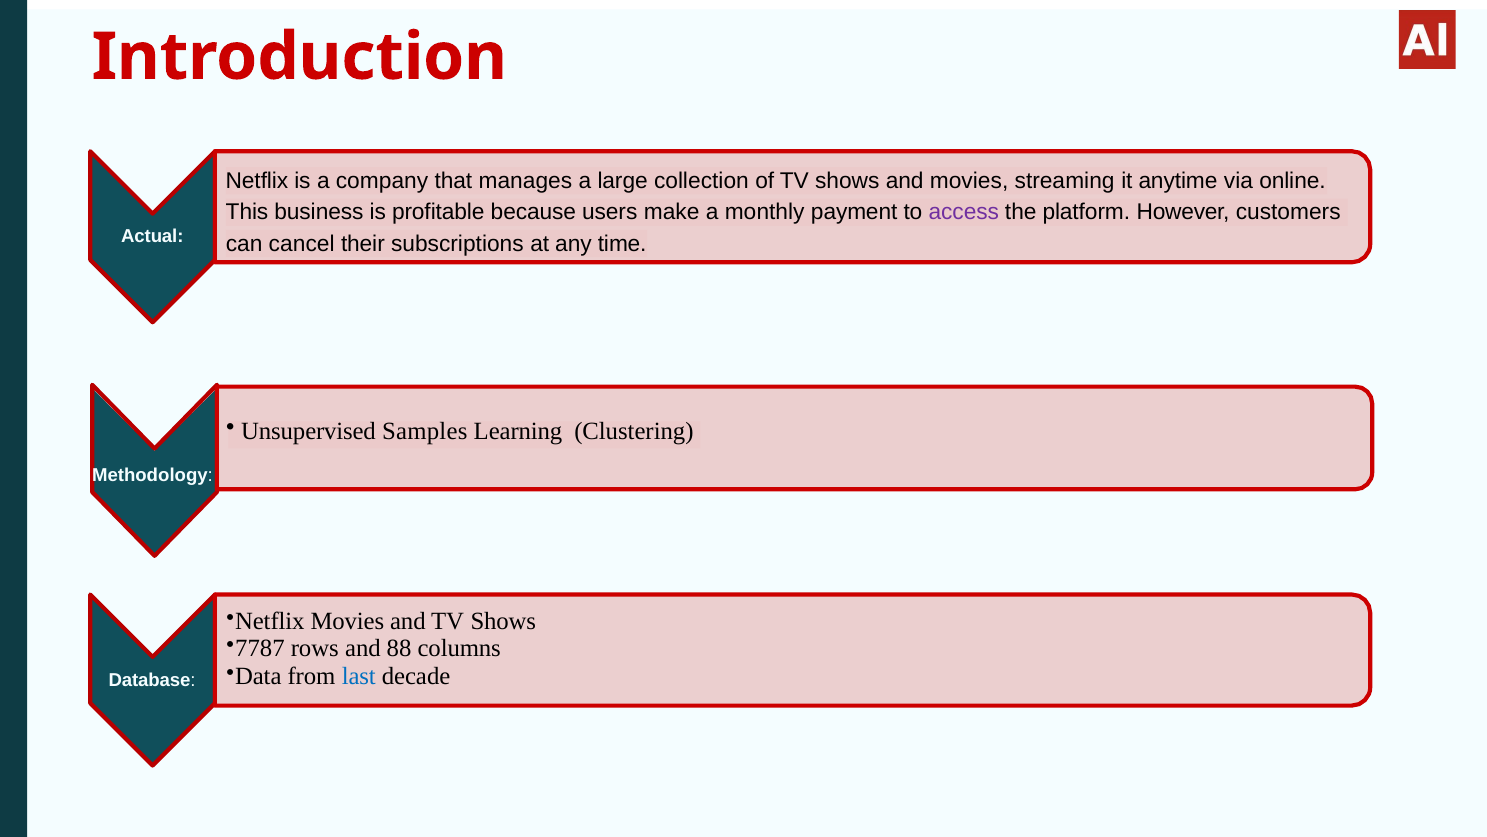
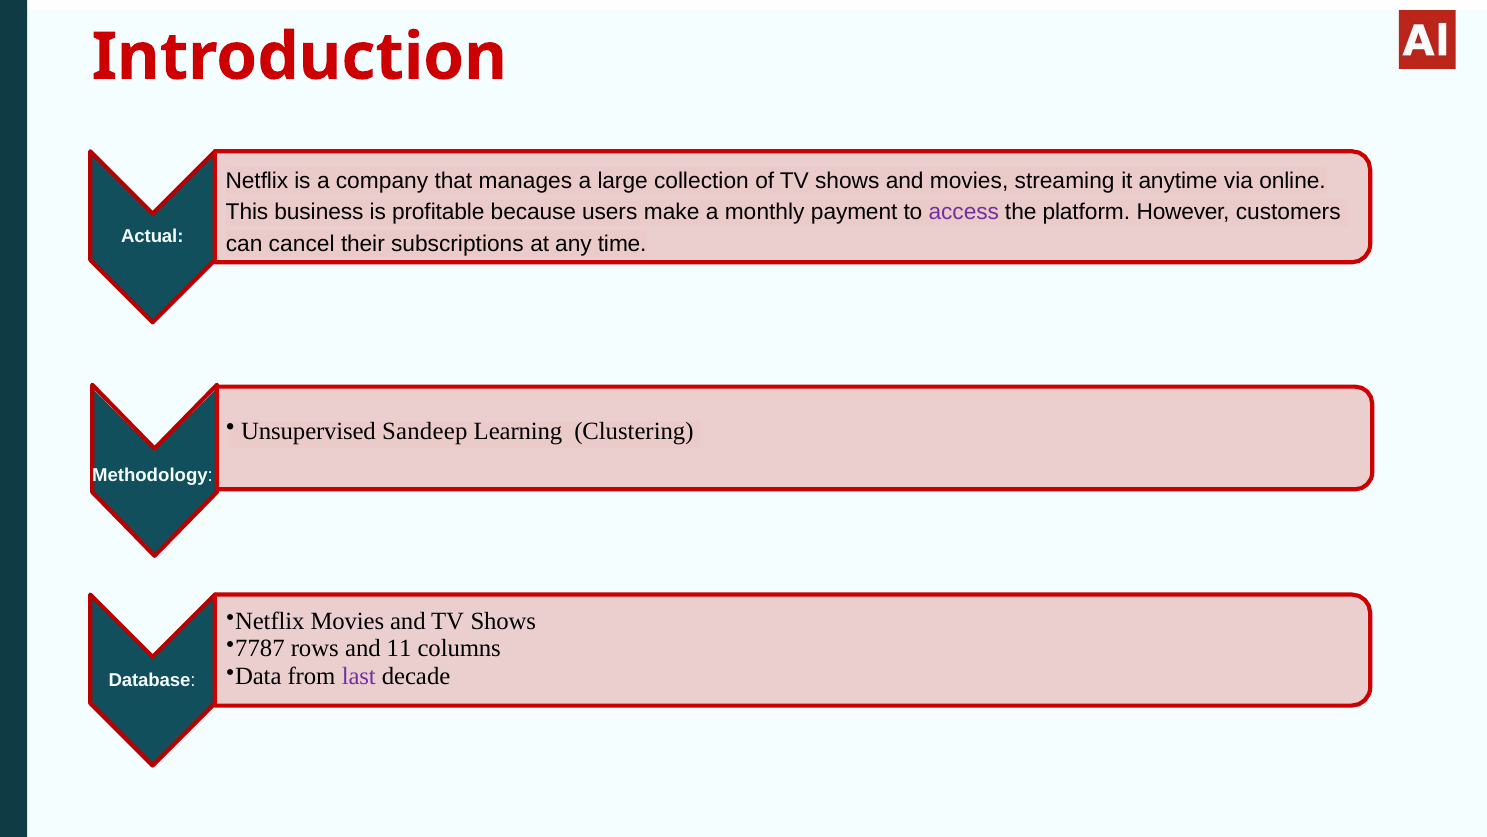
Samples: Samples -> Sandeep (425, 431)
88: 88 -> 11 (399, 648)
last colour: blue -> purple (359, 676)
